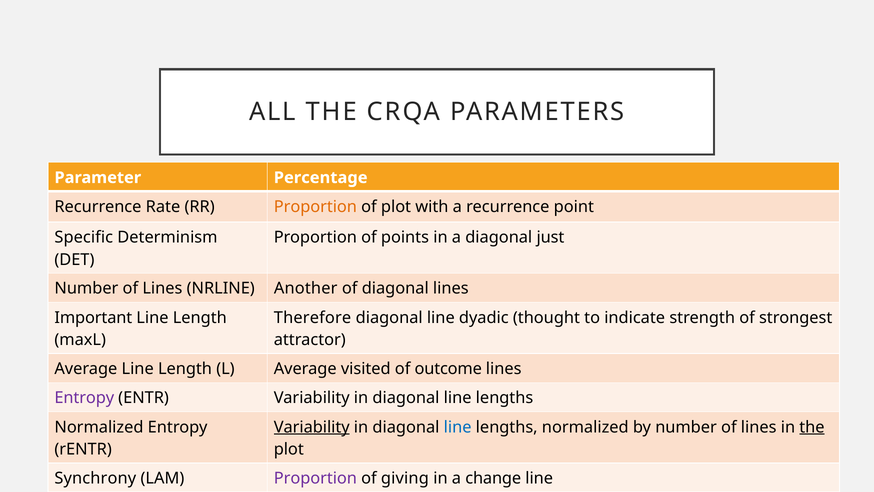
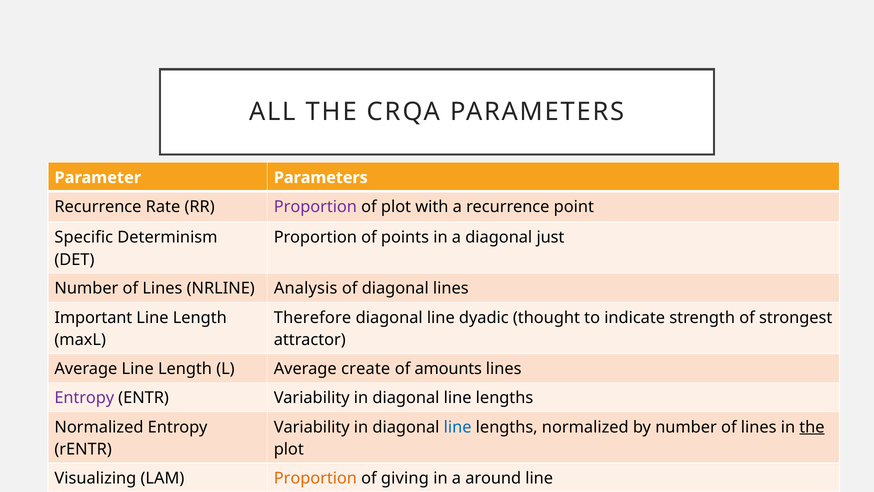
Parameter Percentage: Percentage -> Parameters (321, 178)
Proportion colour: orange -> purple (315, 207)
Another: Another -> Analysis (306, 288)
visited: visited -> create (366, 369)
outcome: outcome -> amounts (448, 369)
Variability underline: present -> none (312, 427)
Synchrony: Synchrony -> Visualizing (95, 478)
Proportion colour: purple -> orange (315, 478)
change: change -> around (493, 478)
